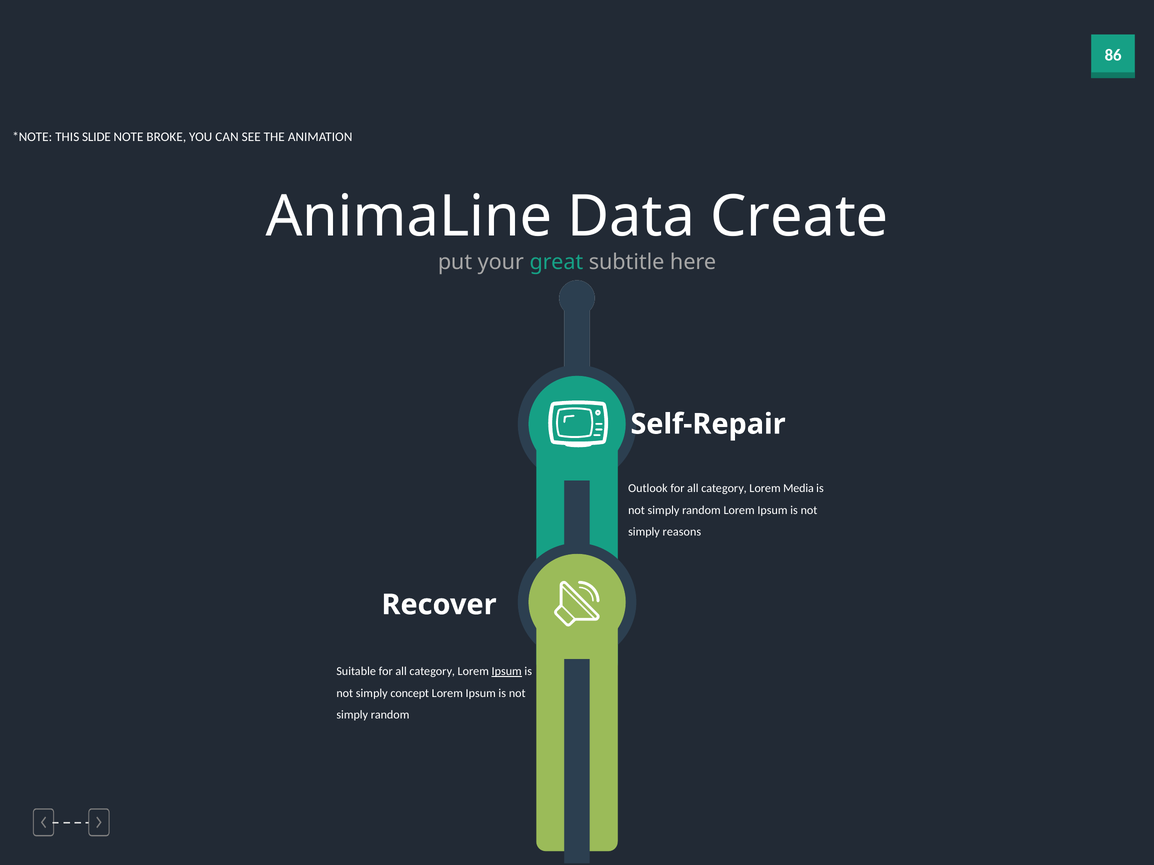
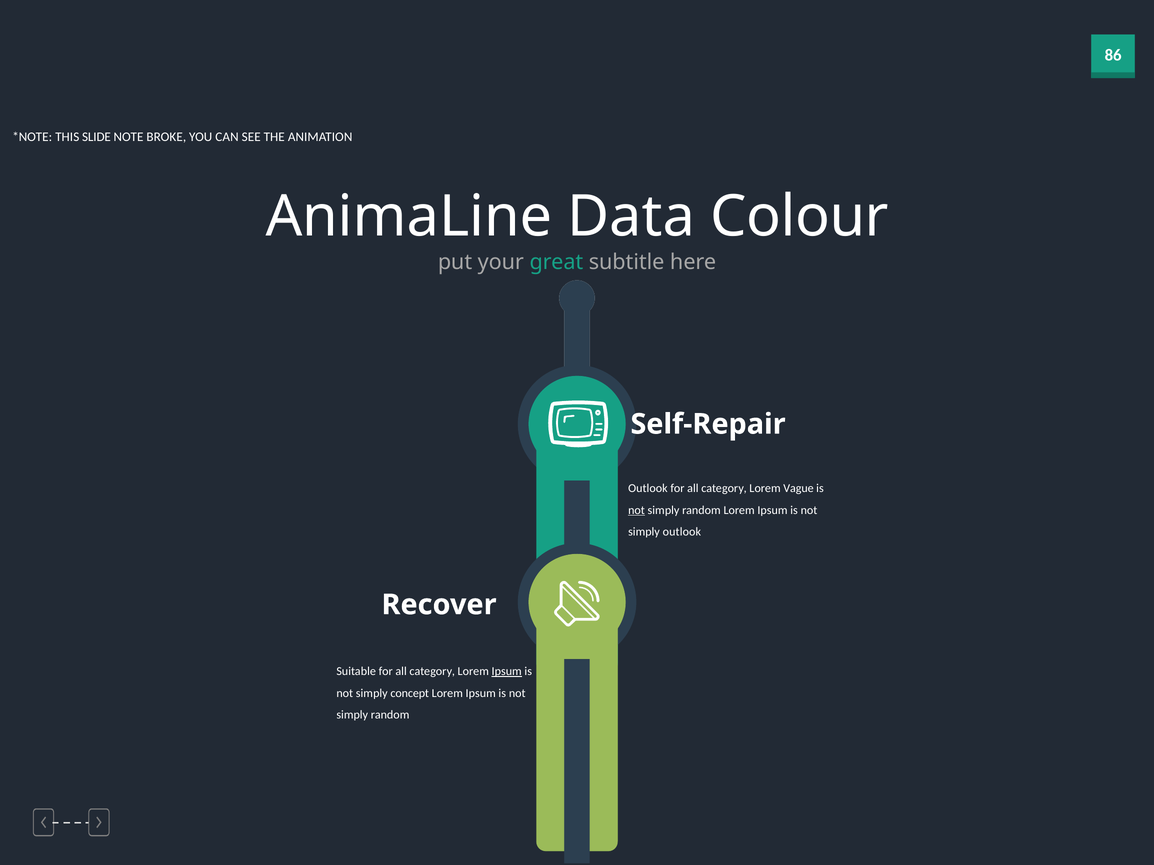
Create: Create -> Colour (799, 217)
Media: Media -> Vague (798, 489)
not underline: none -> present (637, 510)
simply reasons: reasons -> outlook (682, 532)
